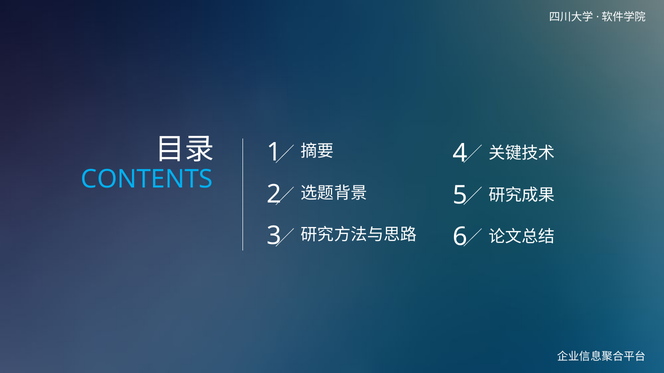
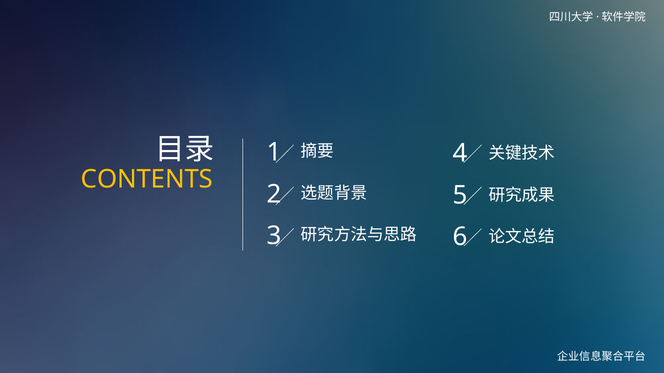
CONTENTS colour: light blue -> yellow (147, 179)
